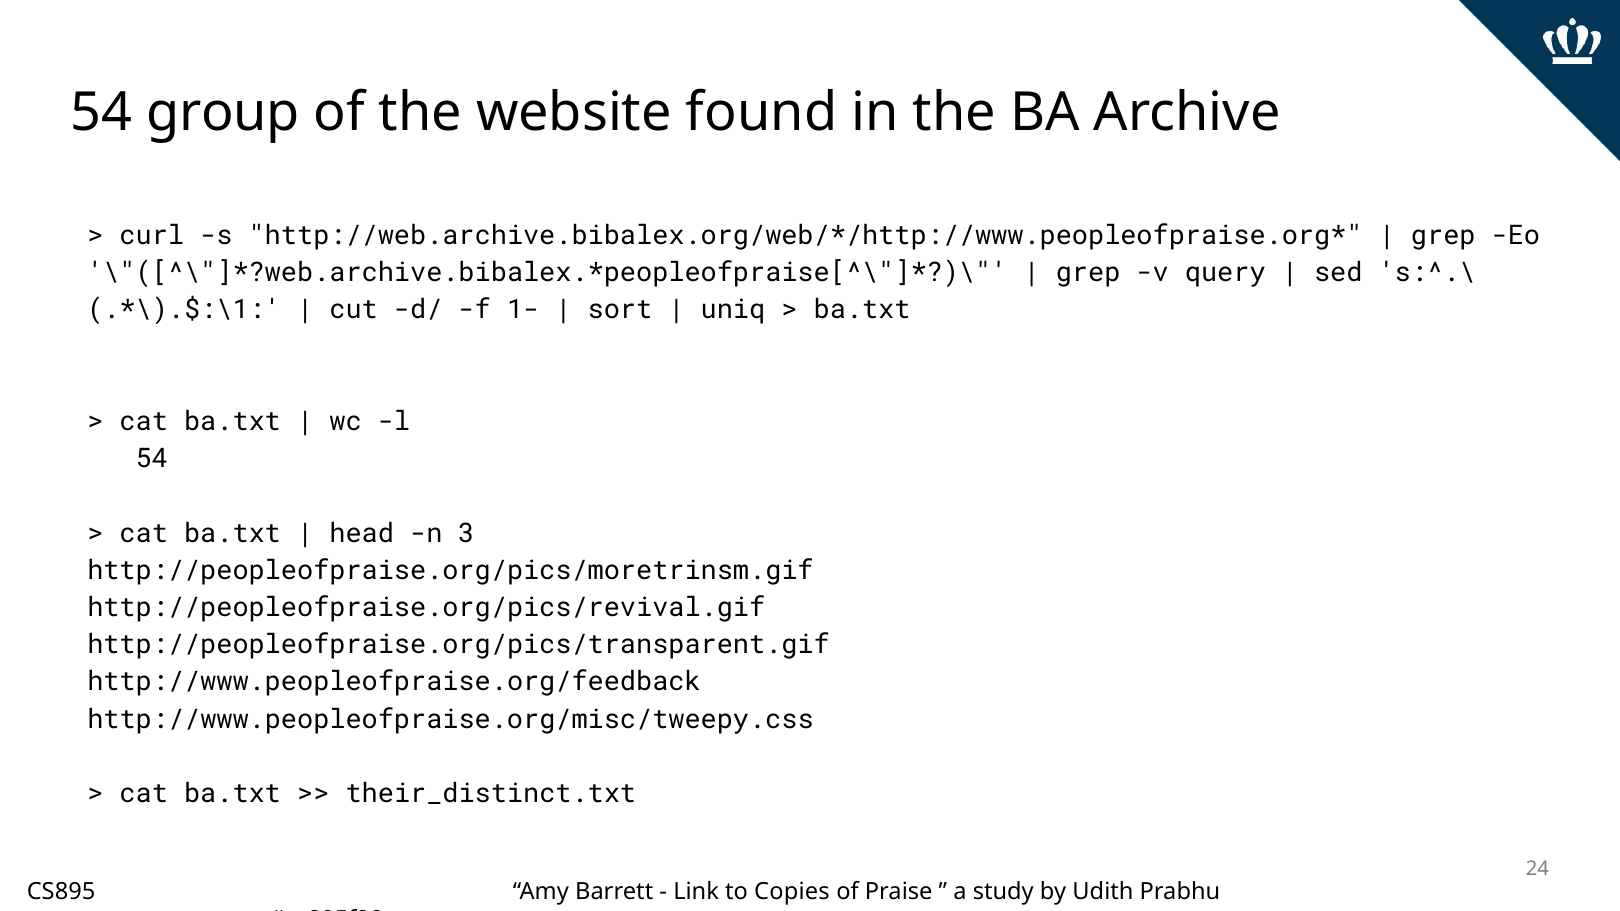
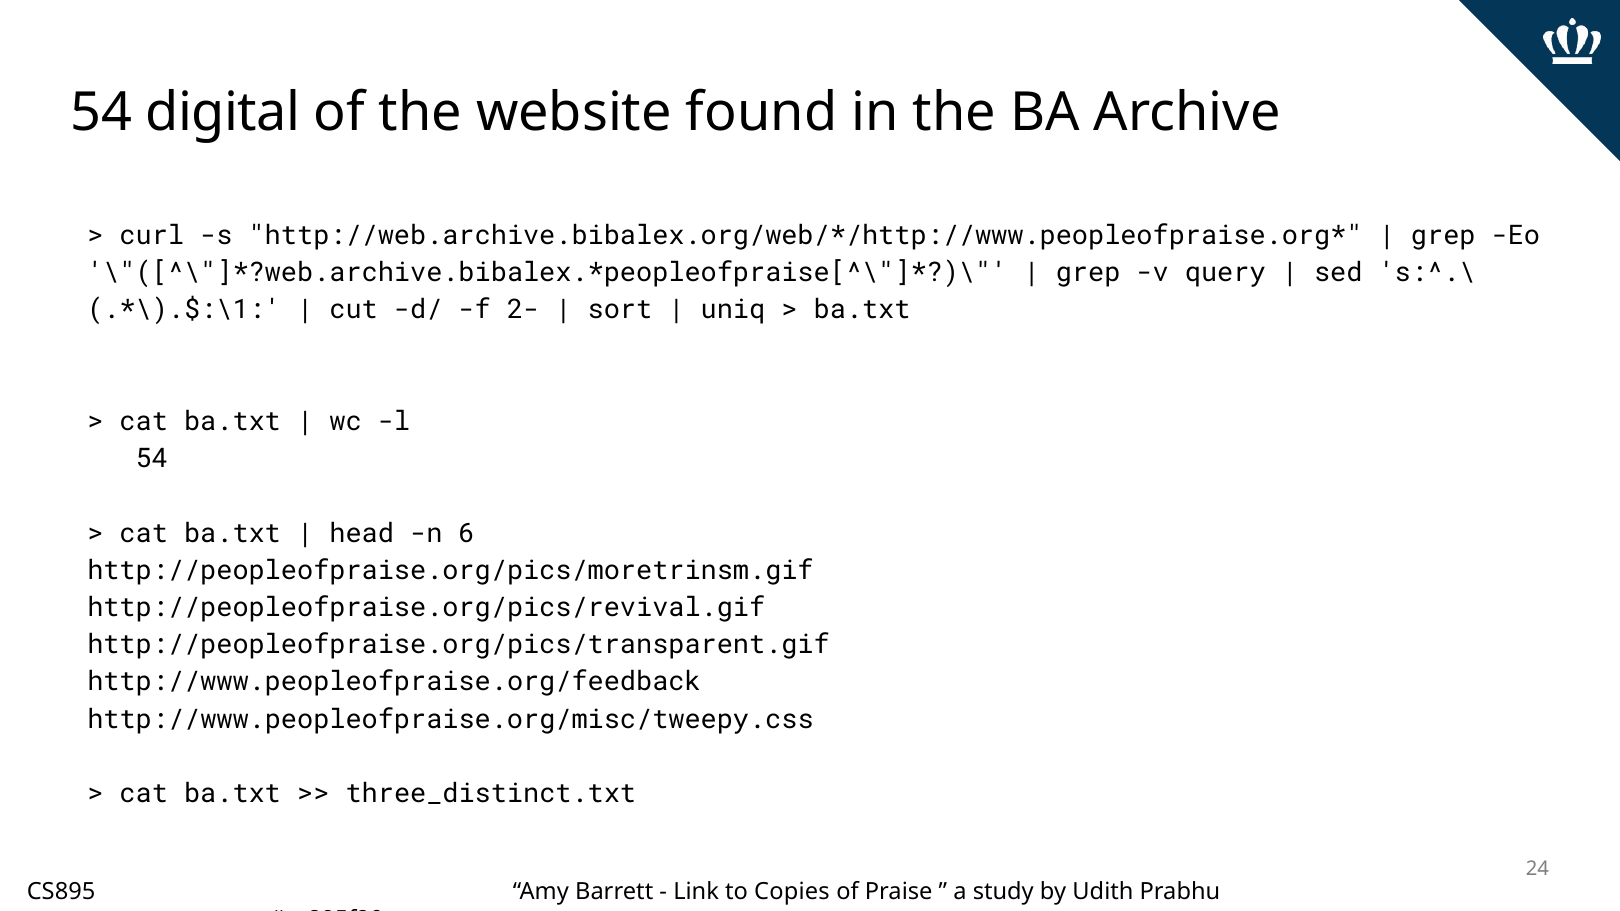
group: group -> digital (223, 113)
1-: 1- -> 2- (523, 310)
3: 3 -> 6 (467, 533)
their_distinct.txt: their_distinct.txt -> three_distinct.txt (491, 794)
